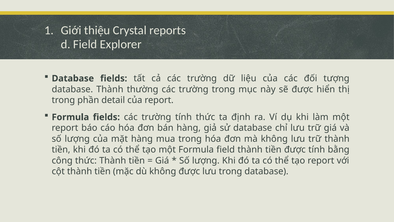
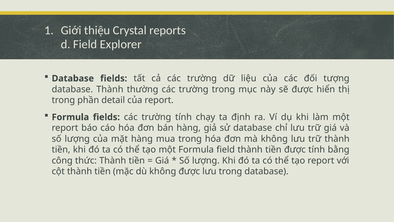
tính thức: thức -> chạy (205, 117)
